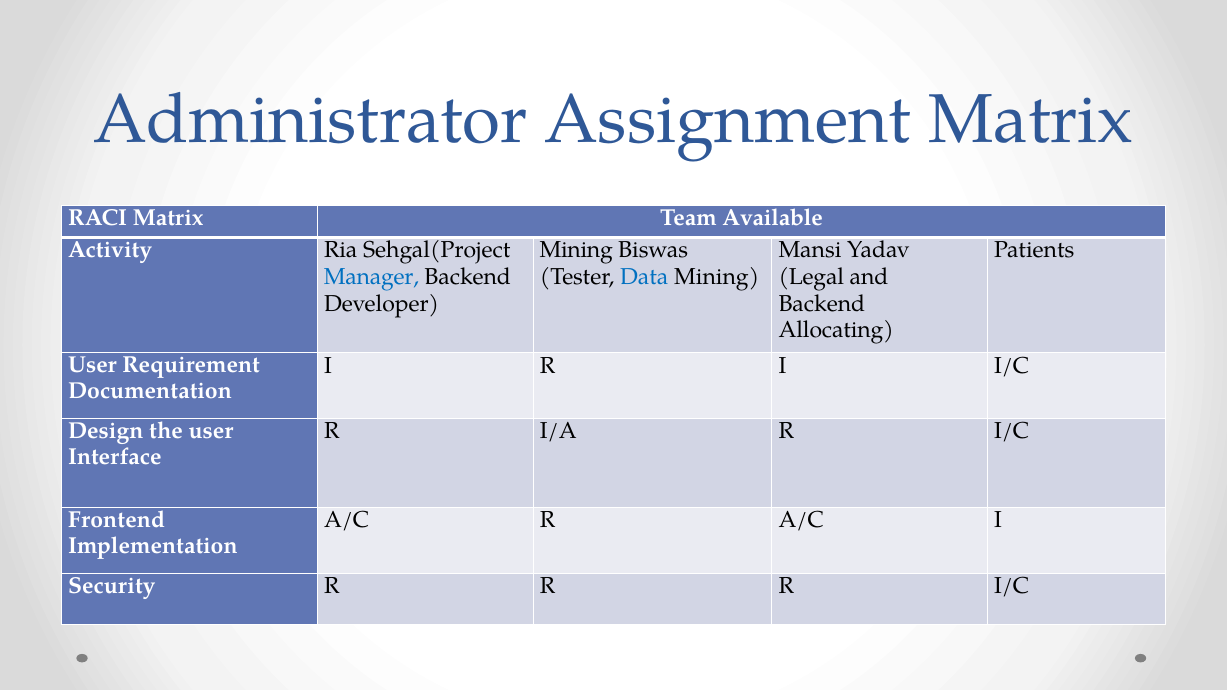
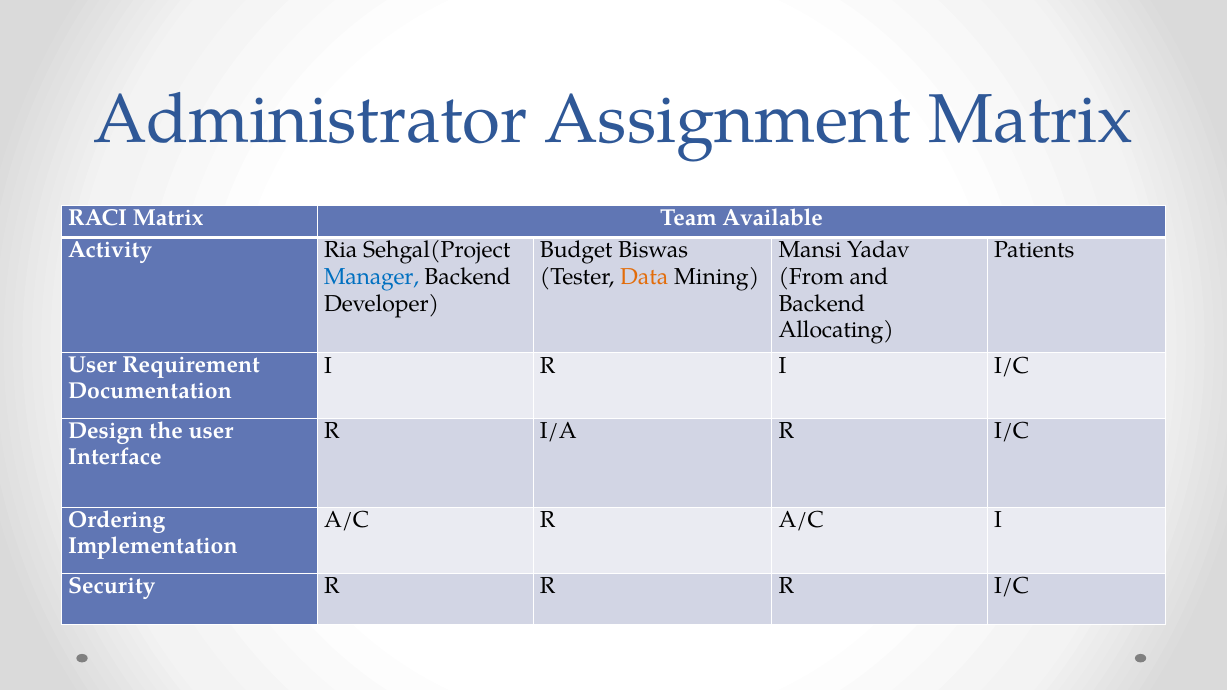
Mining: Mining -> Budget (576, 250)
Data colour: blue -> orange (644, 277)
Legal: Legal -> From (811, 277)
Frontend: Frontend -> Ordering (117, 520)
